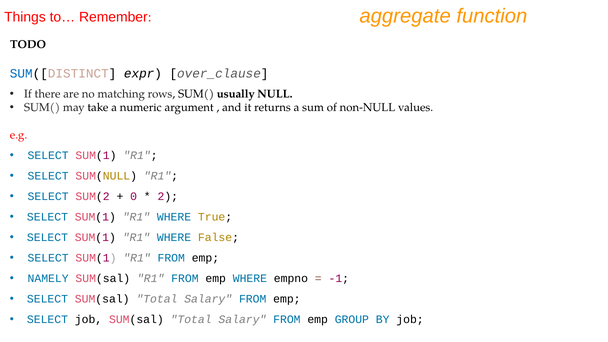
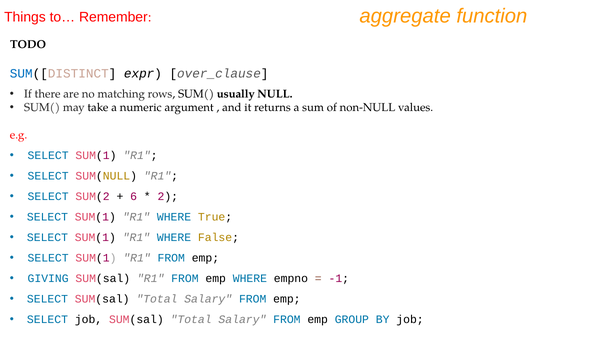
0: 0 -> 6 (134, 197)
NAMELY: NAMELY -> GIVING (48, 279)
